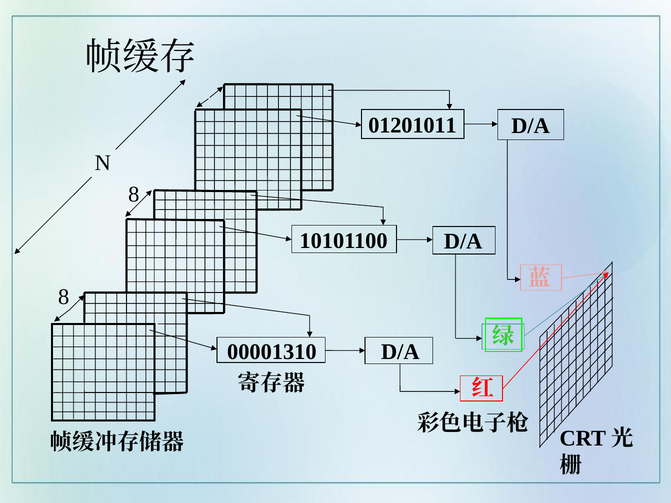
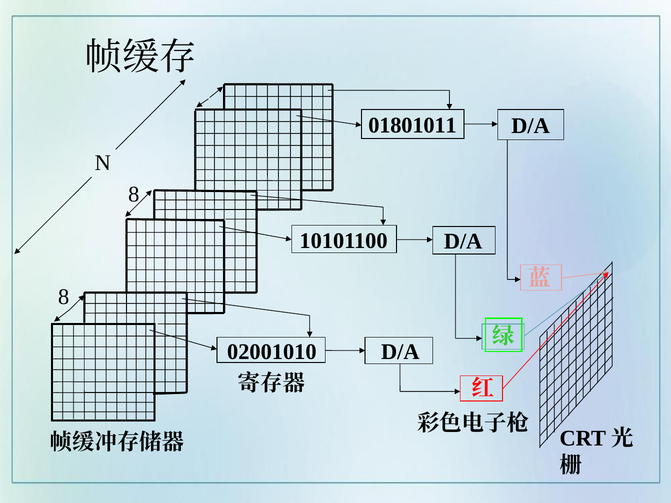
01201011: 01201011 -> 01801011 (412, 126)
00001310: 00001310 -> 02001010 (272, 352)
